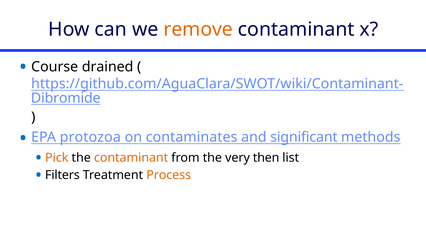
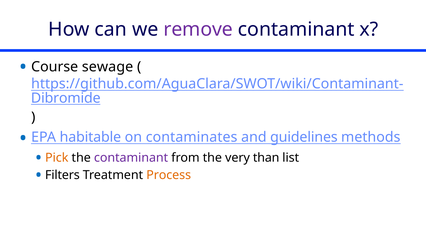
remove colour: orange -> purple (198, 29)
drained: drained -> sewage (108, 67)
protozoa: protozoa -> habitable (90, 137)
significant: significant -> guidelines (304, 137)
contaminant colour: orange -> purple (131, 158)
then: then -> than (266, 158)
